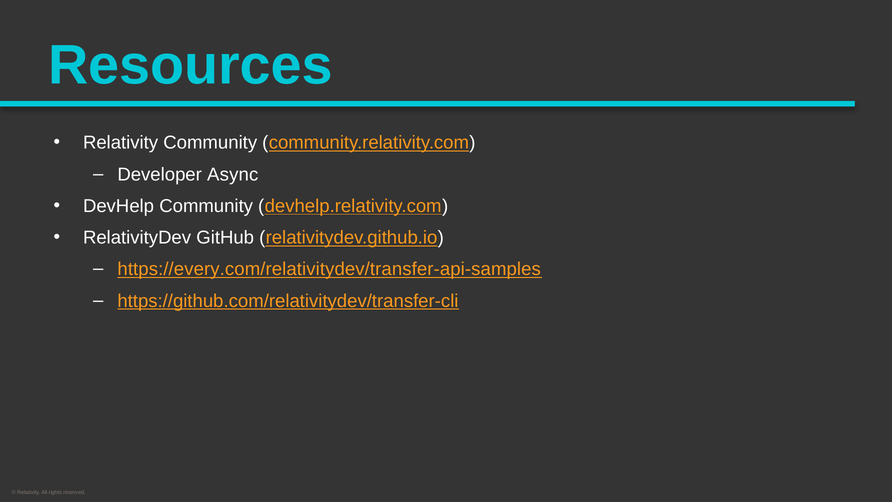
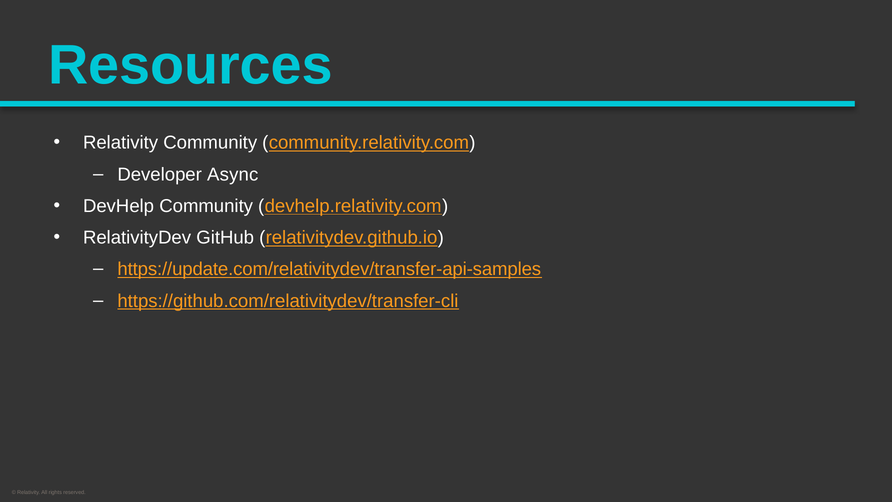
https://every.com/relativitydev/transfer-api-samples: https://every.com/relativitydev/transfer-api-samples -> https://update.com/relativitydev/transfer-api-samples (329, 269)
